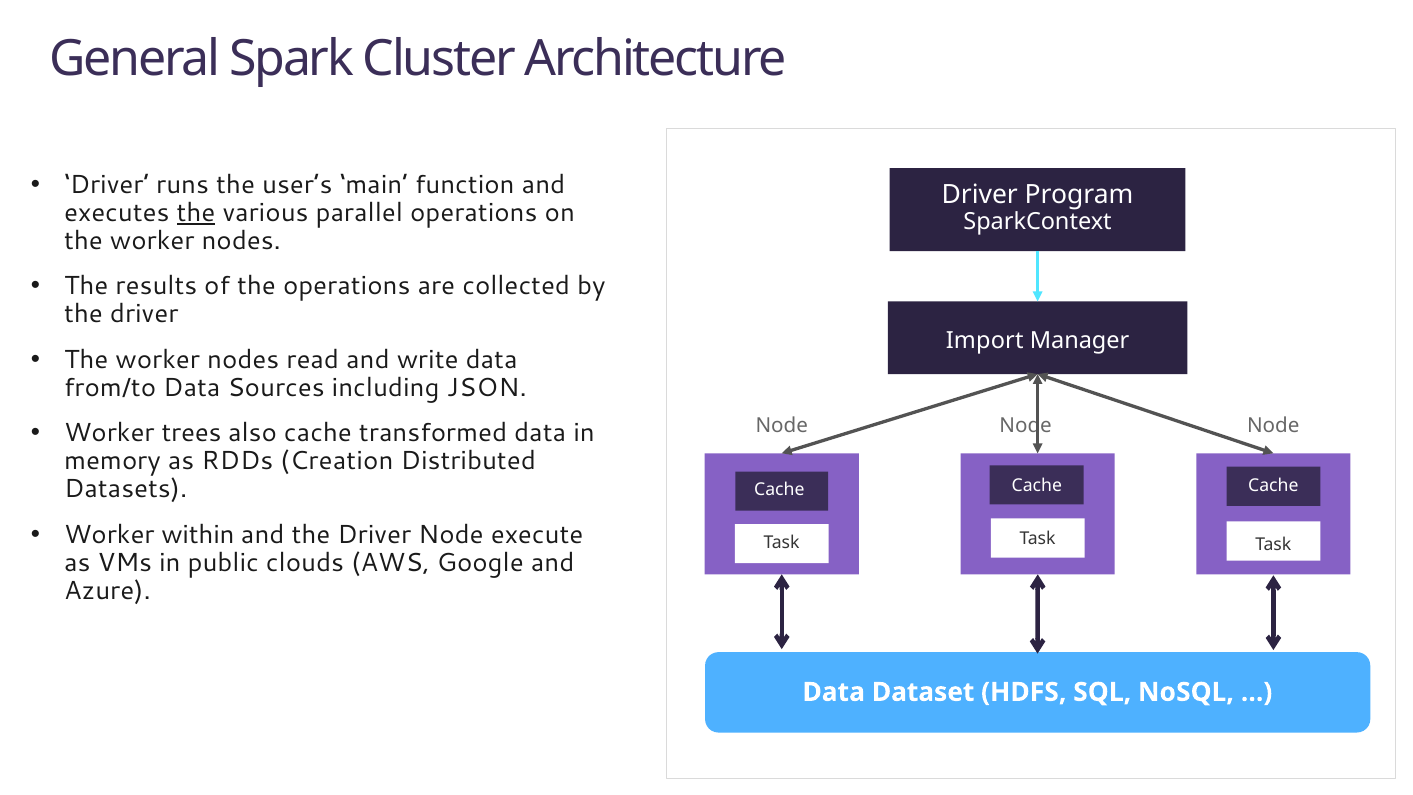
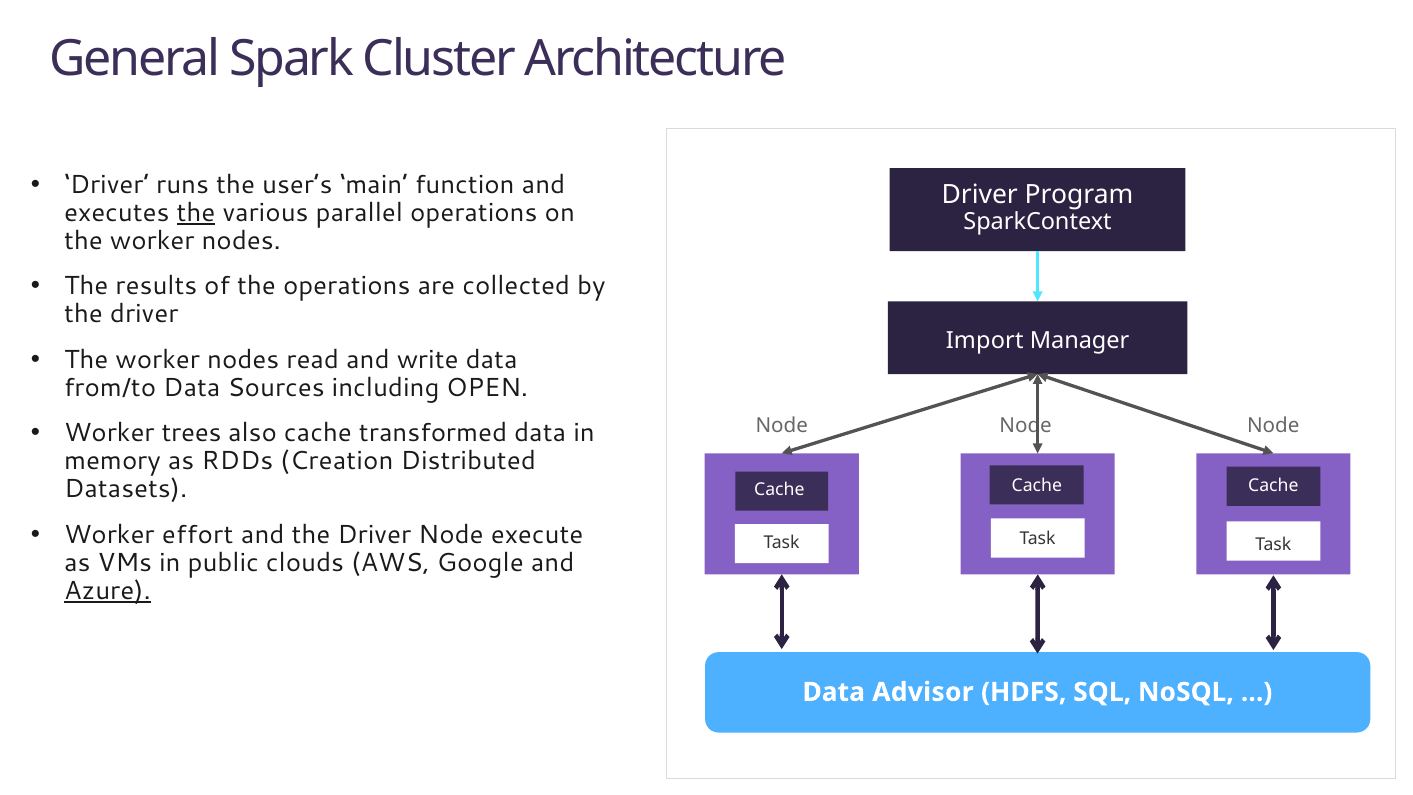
JSON: JSON -> OPEN (487, 388)
within: within -> effort (198, 535)
Azure underline: none -> present (107, 591)
Dataset: Dataset -> Advisor (923, 692)
